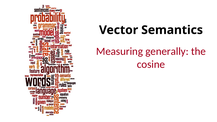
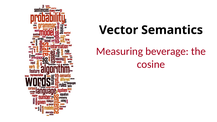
generally: generally -> beverage (167, 51)
